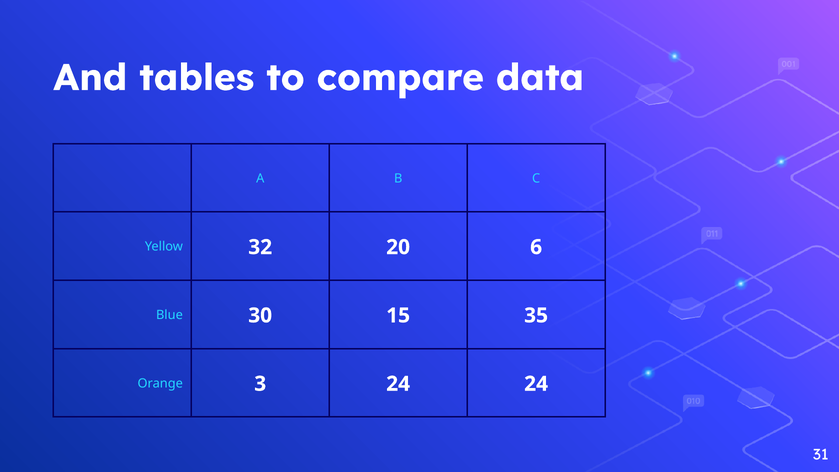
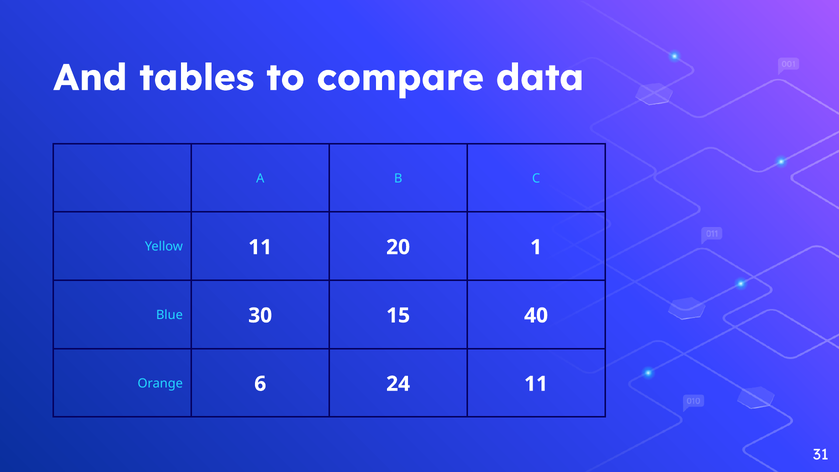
Yellow 32: 32 -> 11 (260, 247)
6: 6 -> 1 (536, 247)
35: 35 -> 40 (536, 315)
3: 3 -> 6 (260, 384)
24 24: 24 -> 11 (536, 384)
